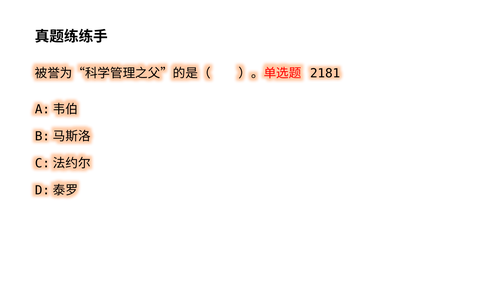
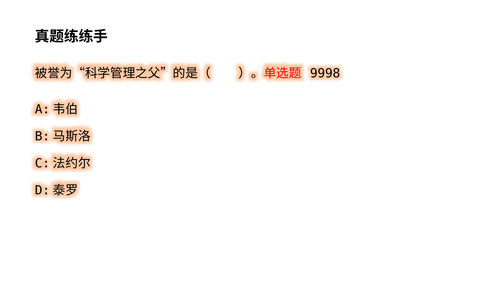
2181: 2181 -> 9998 (325, 73)
